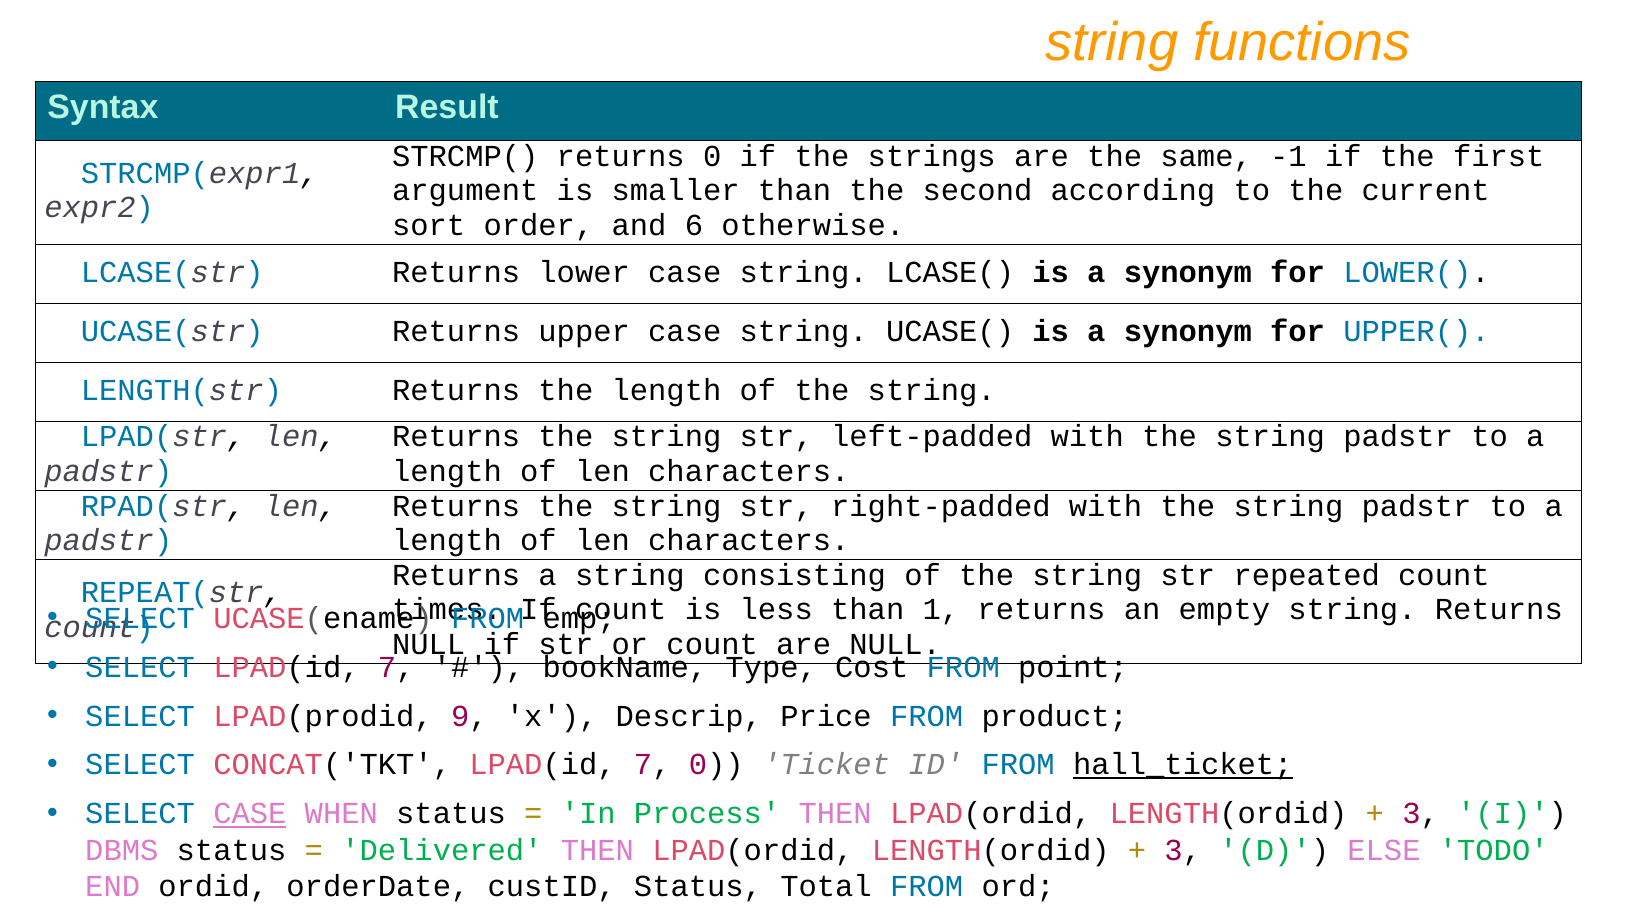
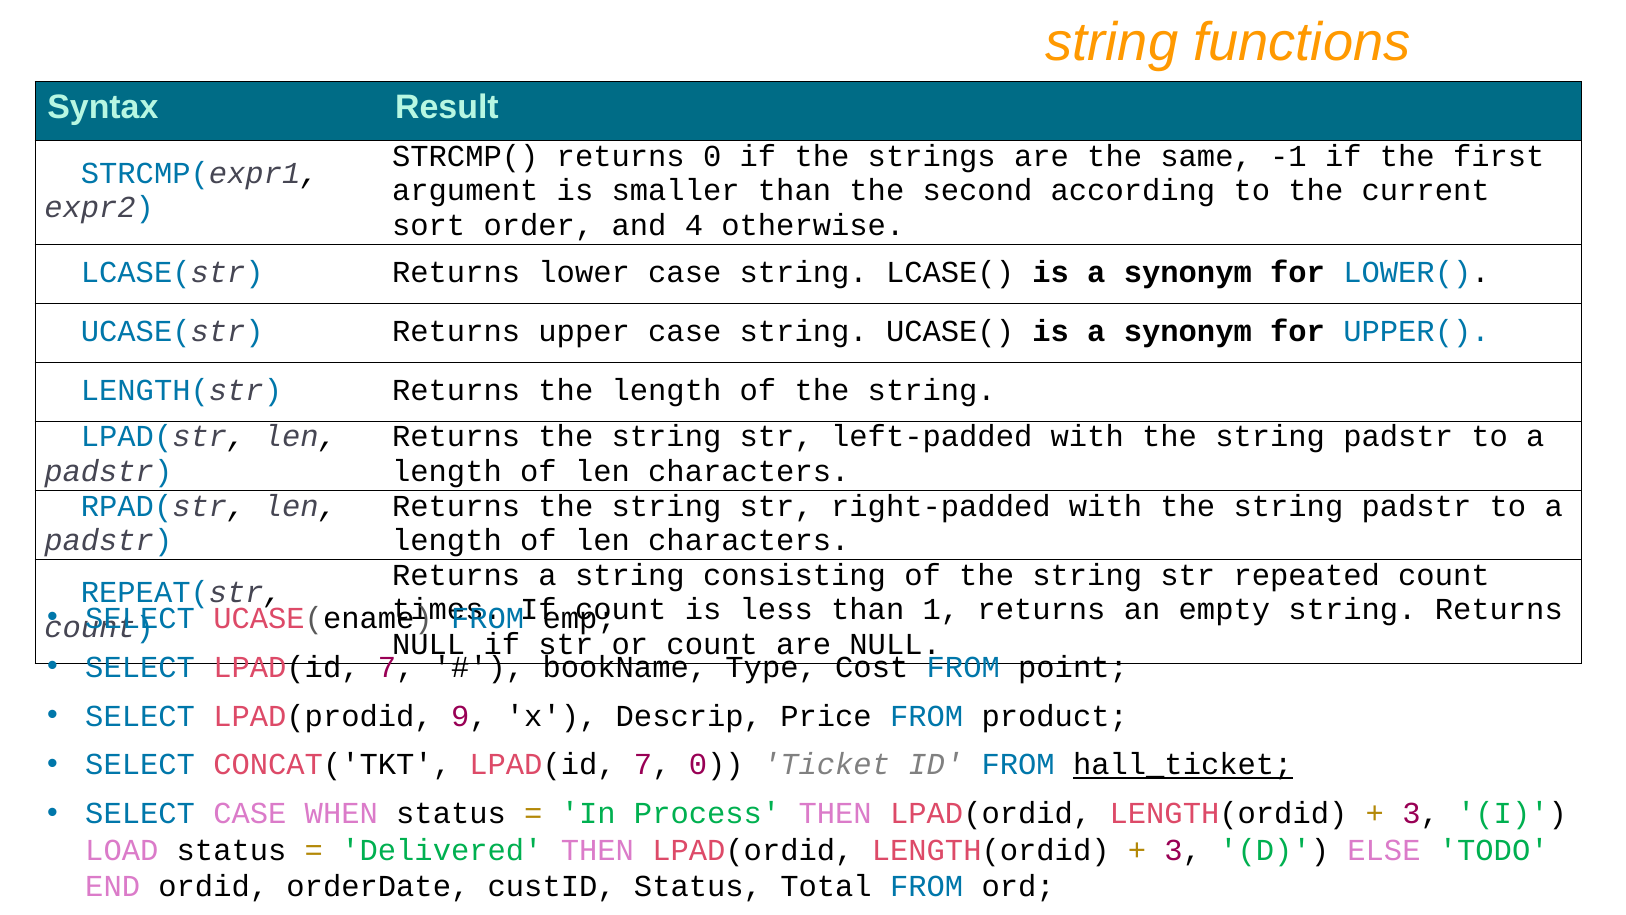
6: 6 -> 4 (694, 225)
CASE underline: present -> none (250, 813)
DBMS: DBMS -> LOAD (122, 850)
